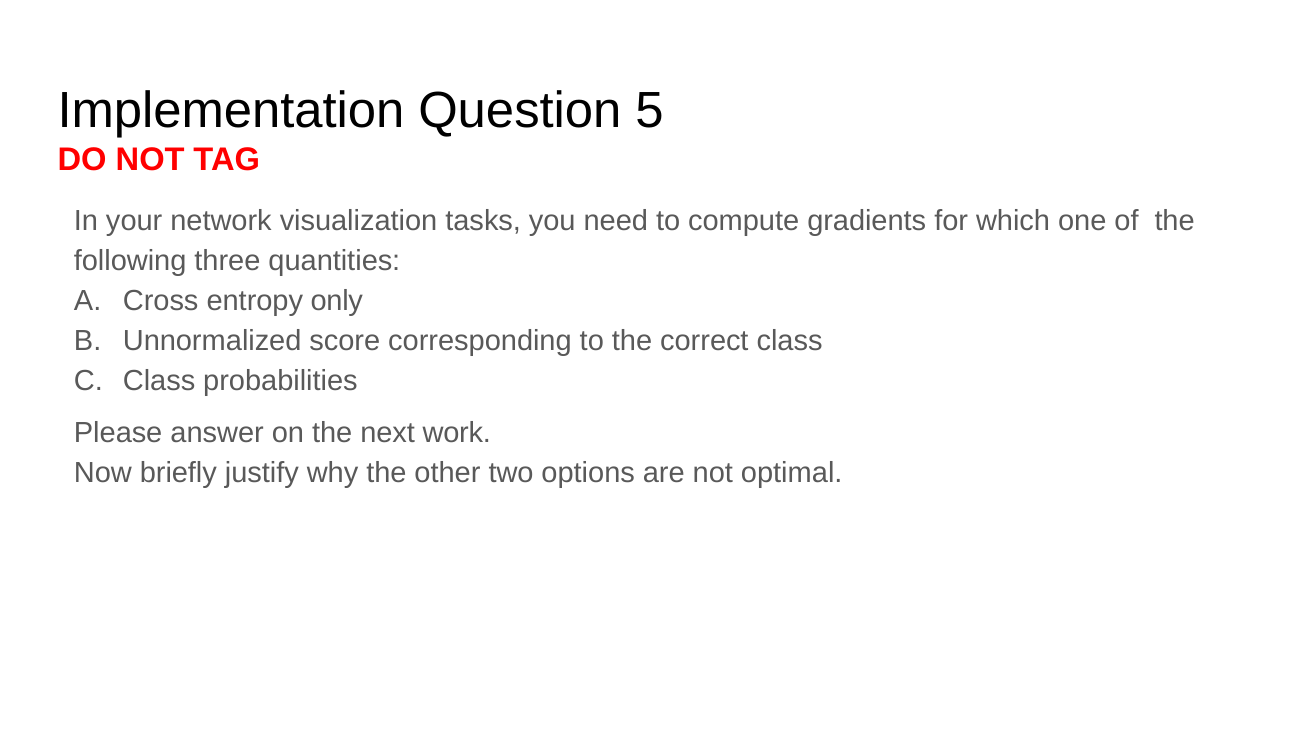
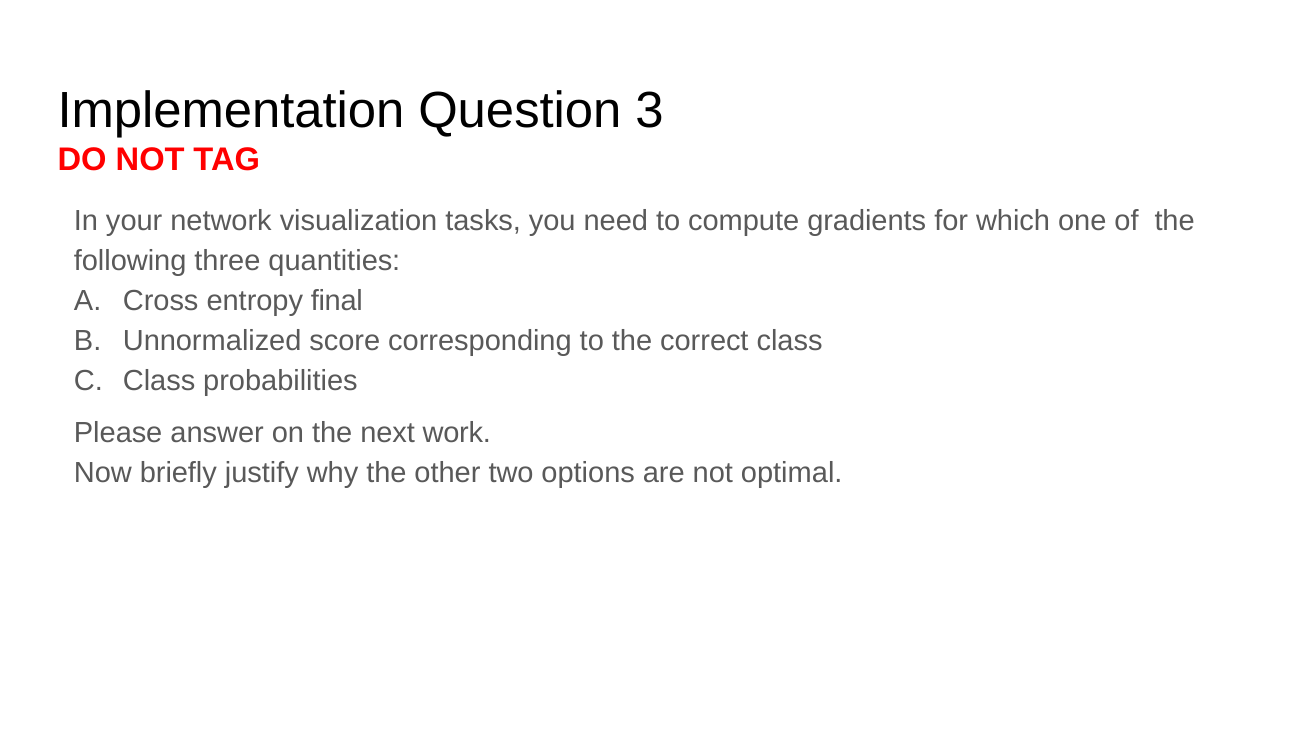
5: 5 -> 3 (650, 111)
only: only -> final (337, 301)
